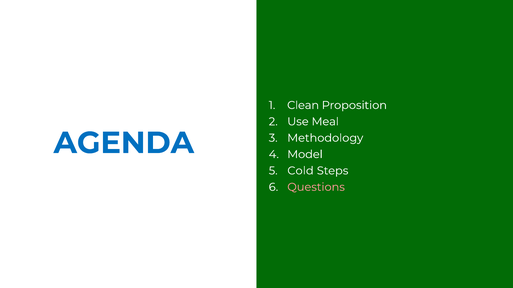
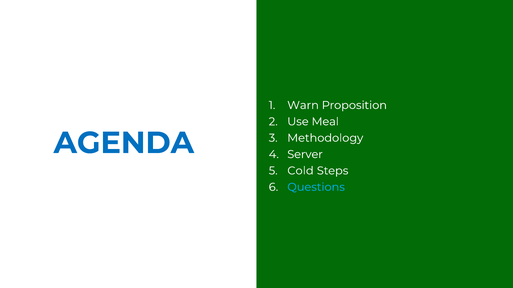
Clean: Clean -> Warn (303, 105)
Model: Model -> Server (305, 155)
Questions colour: pink -> light blue (316, 187)
